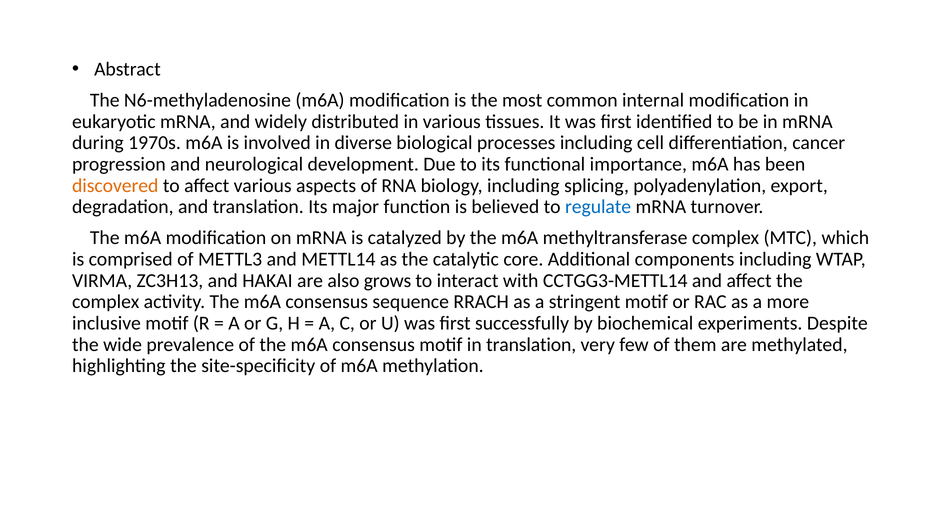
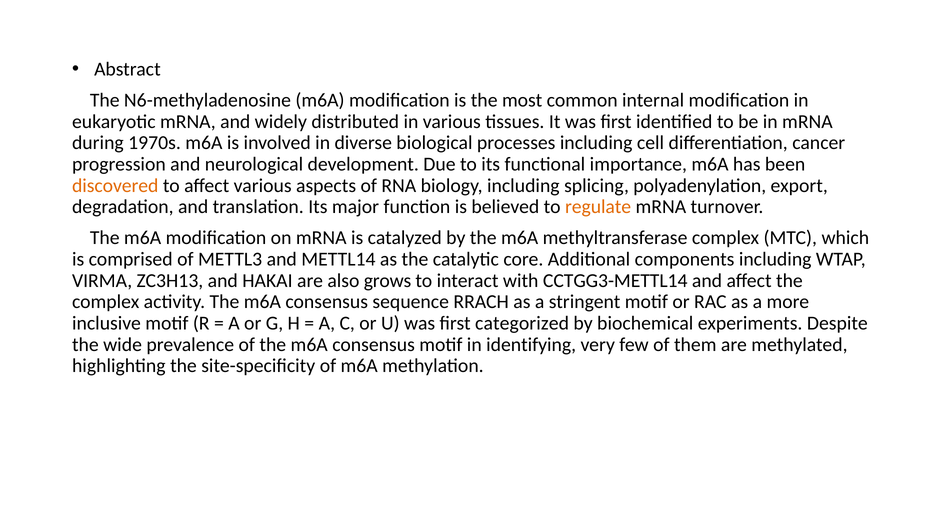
regulate colour: blue -> orange (598, 207)
successfully: successfully -> categorized (522, 323)
in translation: translation -> identifying (531, 344)
